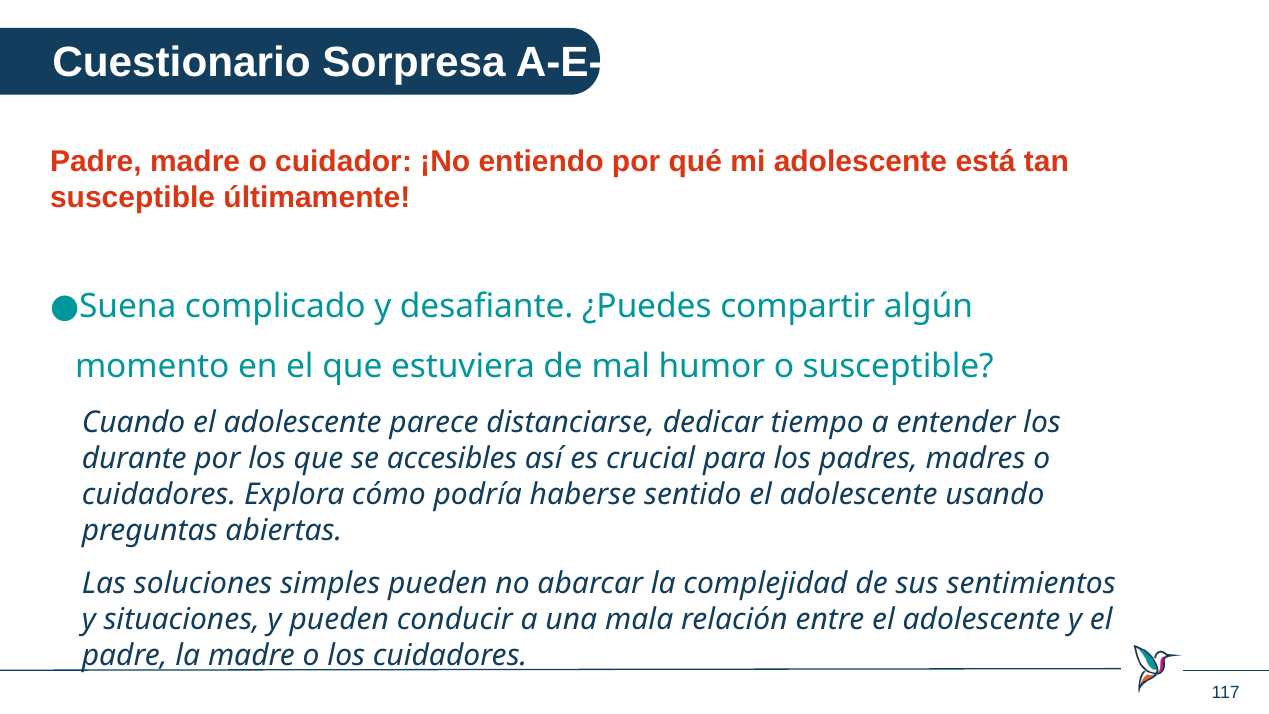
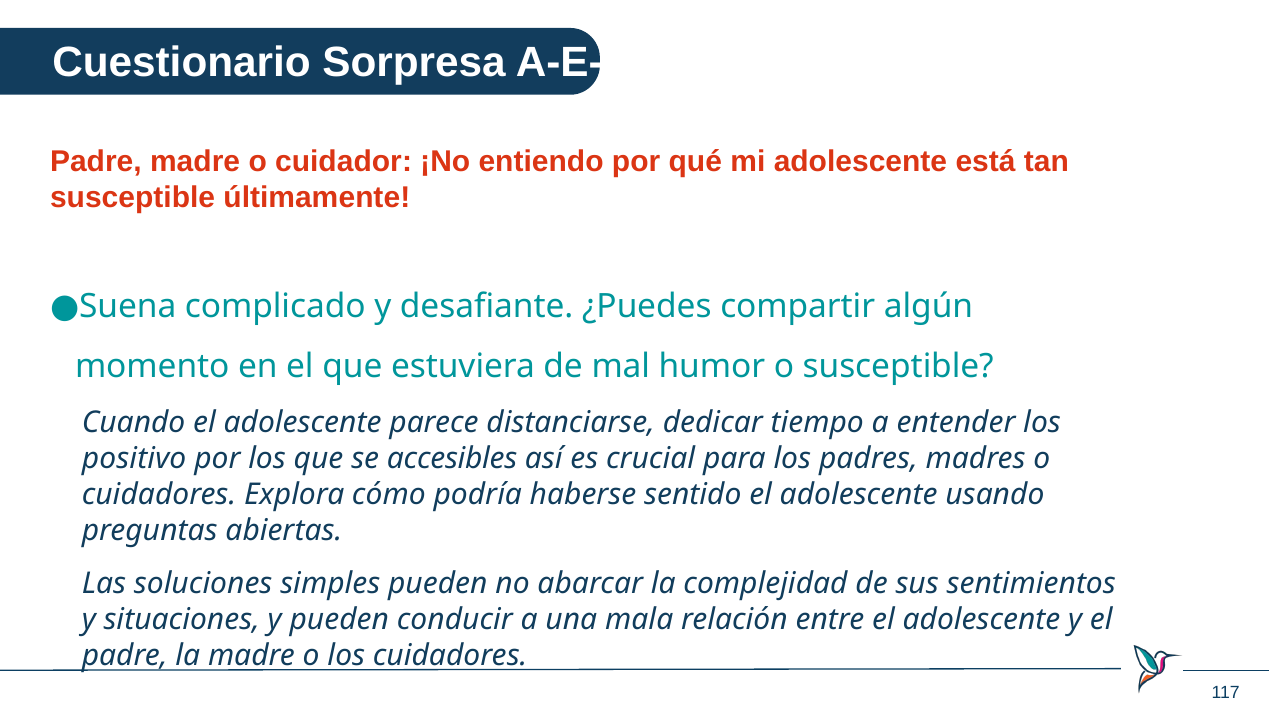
durante: durante -> positivo (134, 458)
